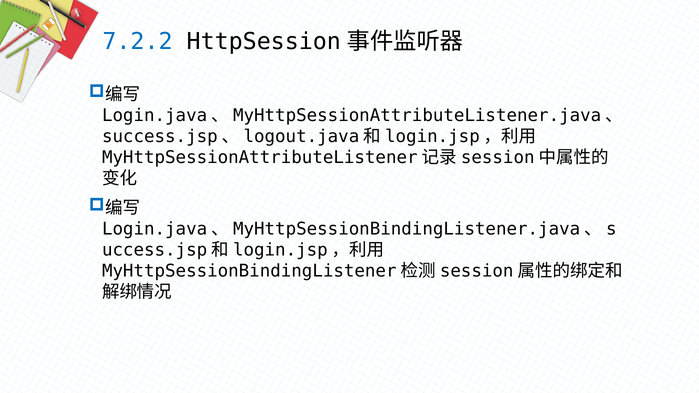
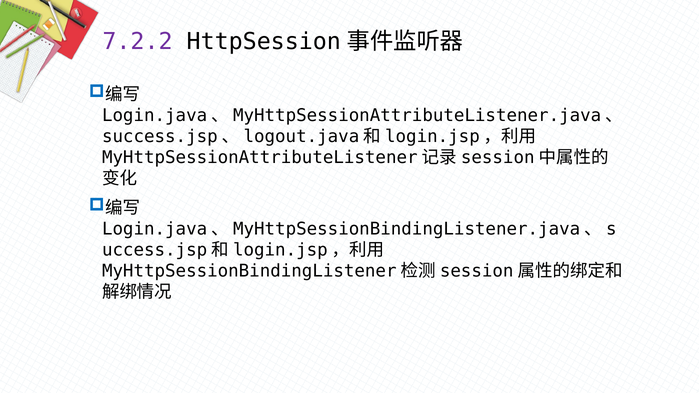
7.2.2 colour: blue -> purple (138, 42)
